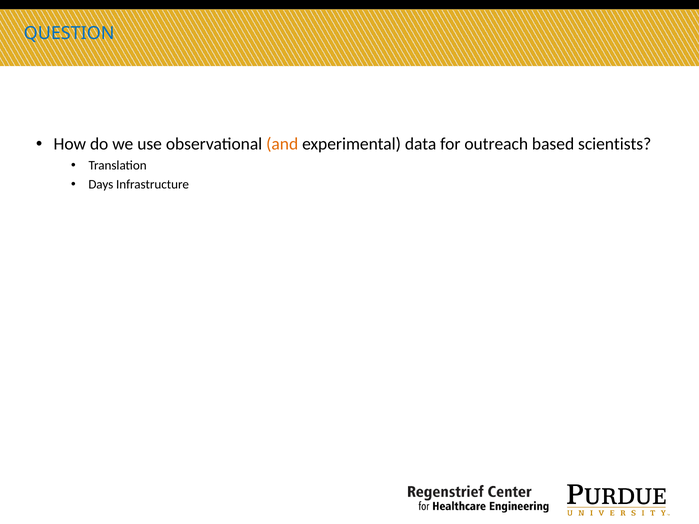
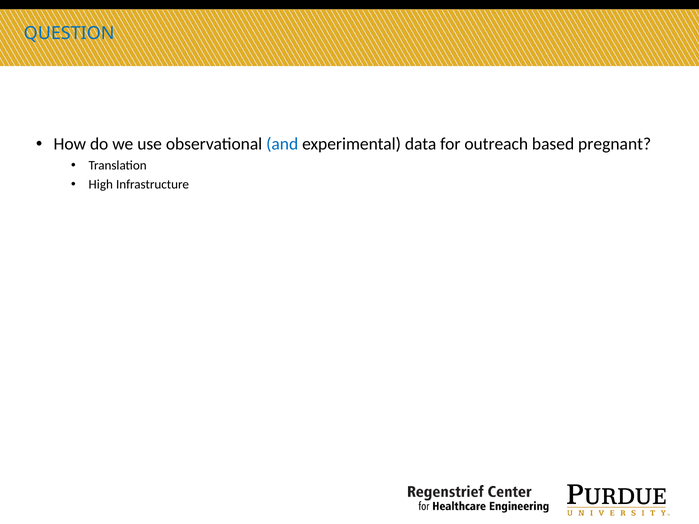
and colour: orange -> blue (282, 144)
scientists: scientists -> pregnant (615, 144)
Days: Days -> High (101, 185)
